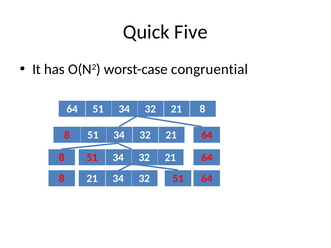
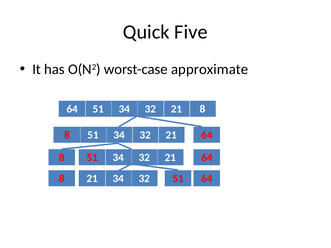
congruential: congruential -> approximate (210, 69)
